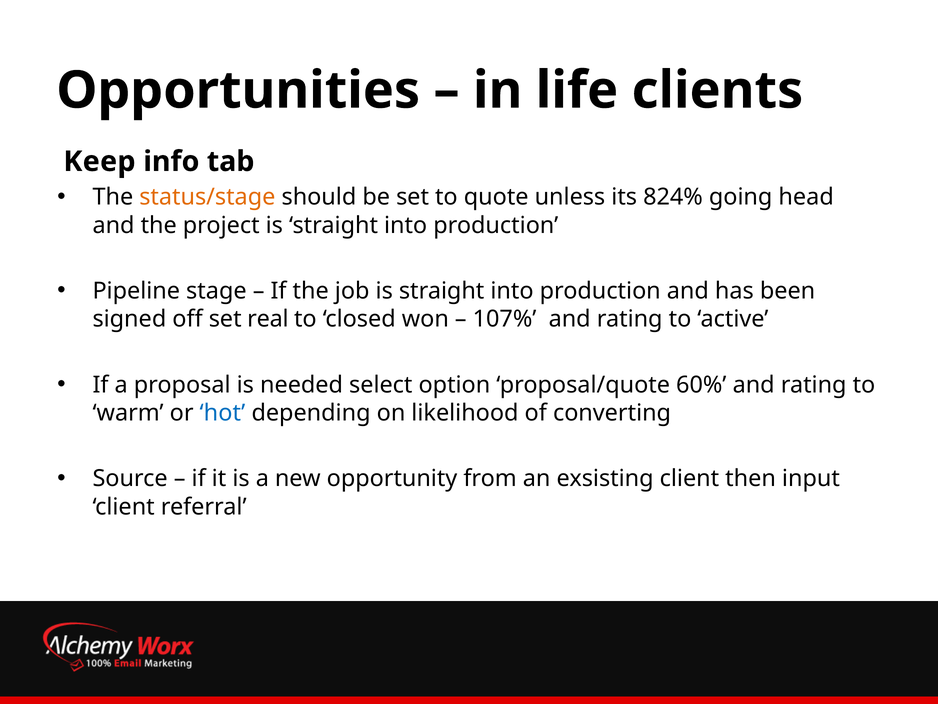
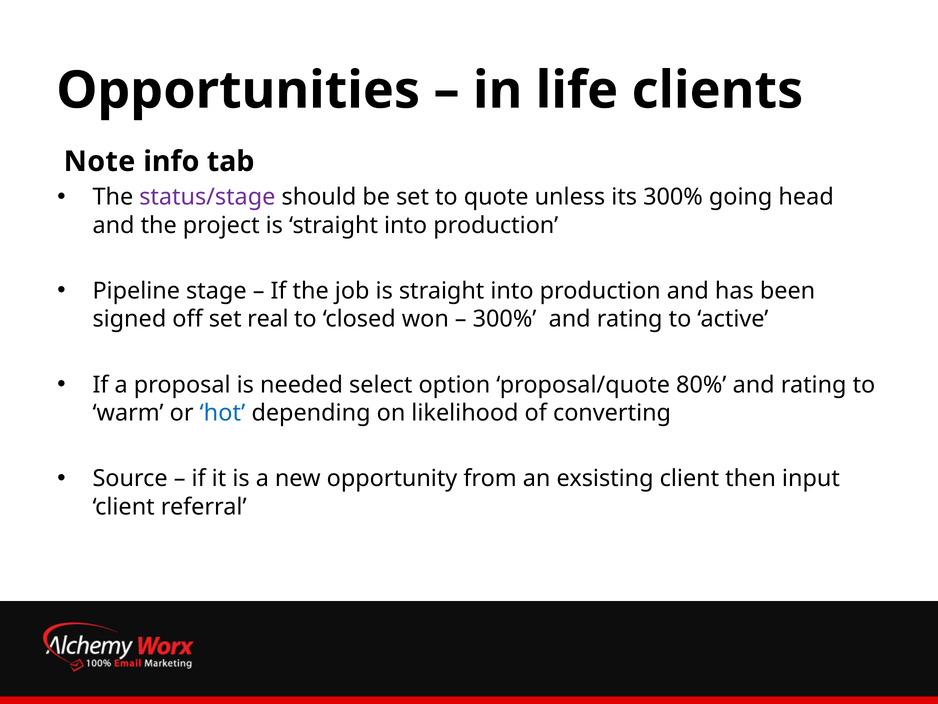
Keep: Keep -> Note (99, 161)
status/stage colour: orange -> purple (207, 197)
its 824%: 824% -> 300% (673, 197)
107%: 107% -> 300% (505, 319)
60%: 60% -> 80% (701, 385)
